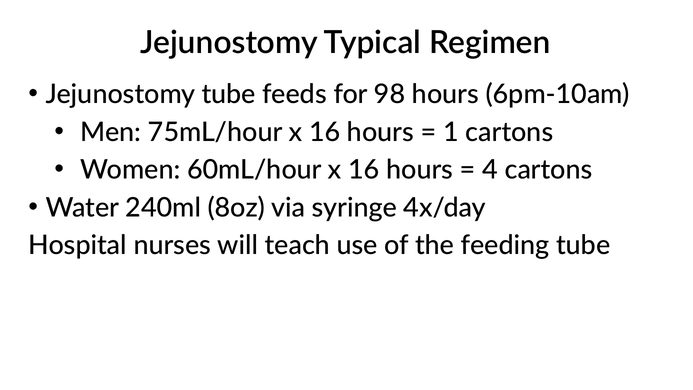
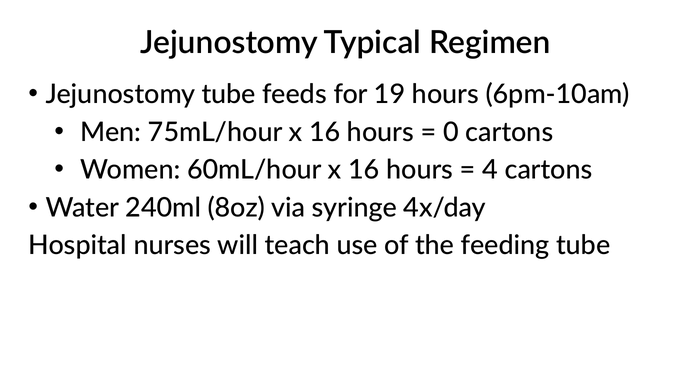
98: 98 -> 19 (390, 94)
1: 1 -> 0 (451, 132)
